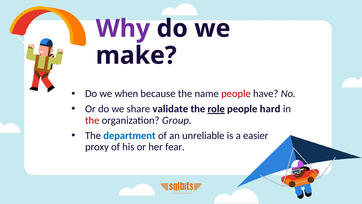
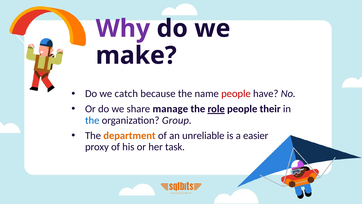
when: when -> catch (126, 94)
validate: validate -> manage (170, 109)
hard: hard -> their (270, 109)
the colour: red -> blue (92, 120)
department colour: blue -> orange (129, 135)
fear: fear -> task (175, 147)
